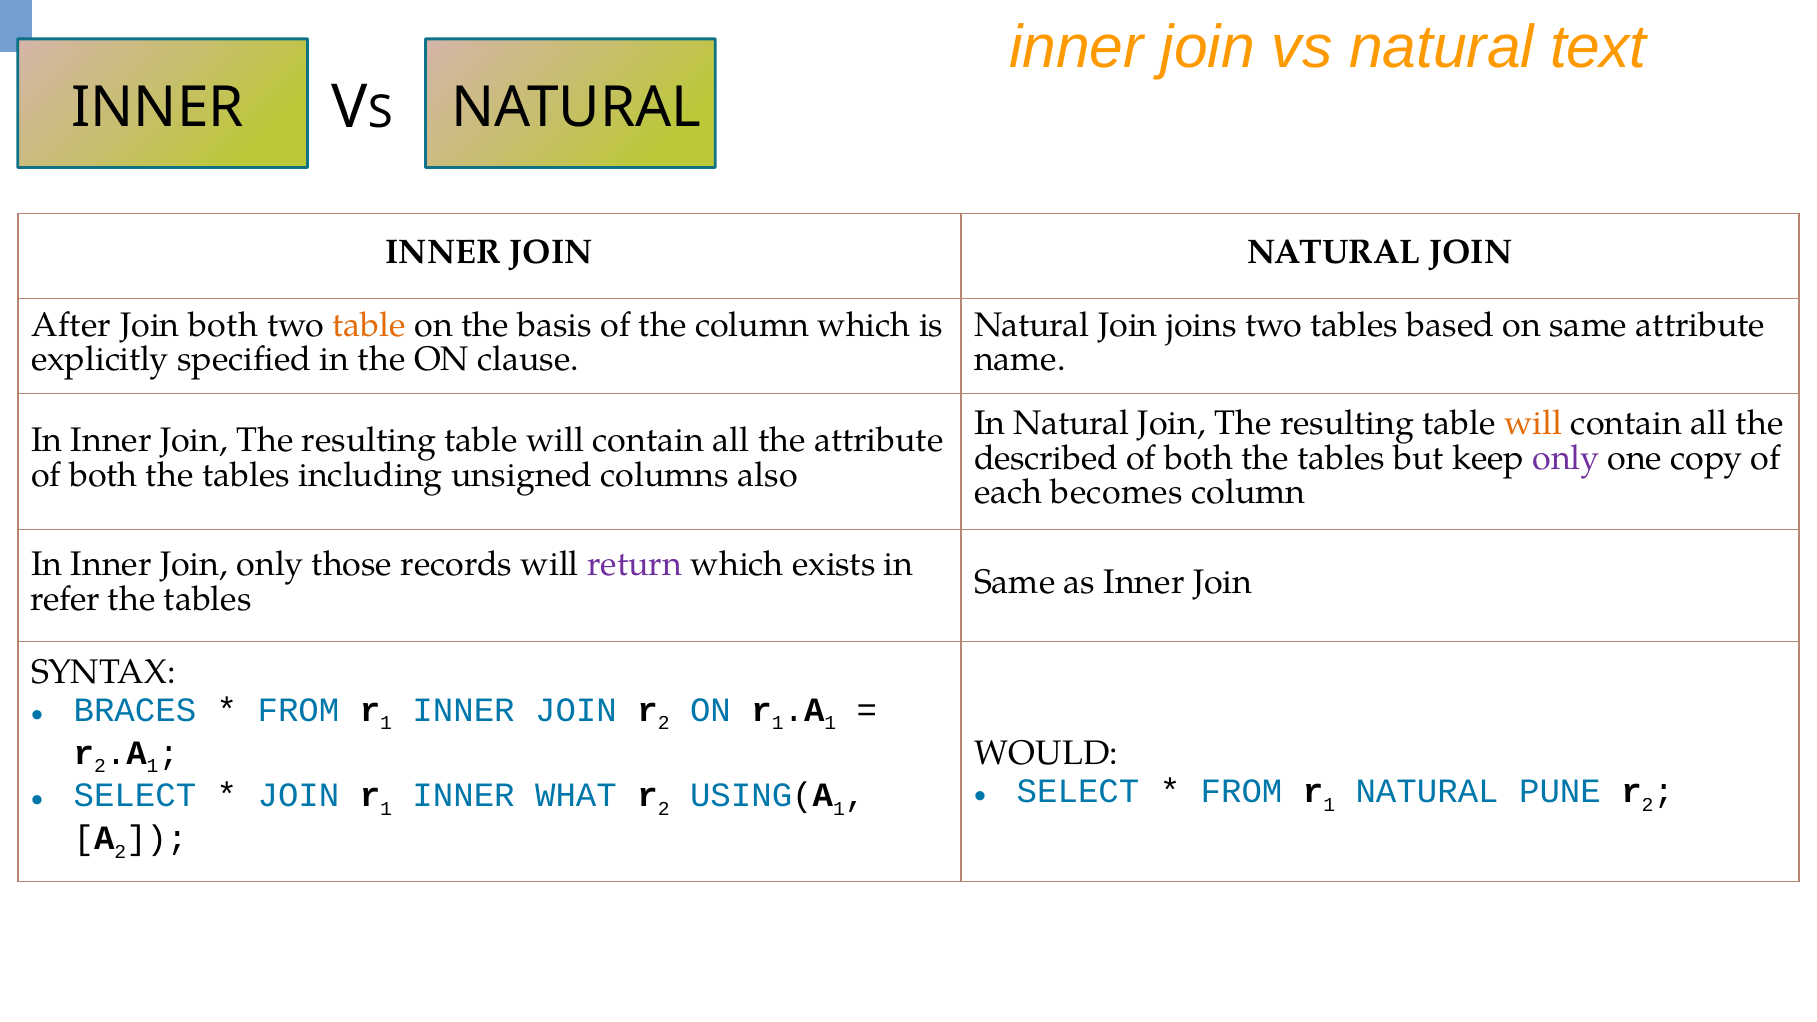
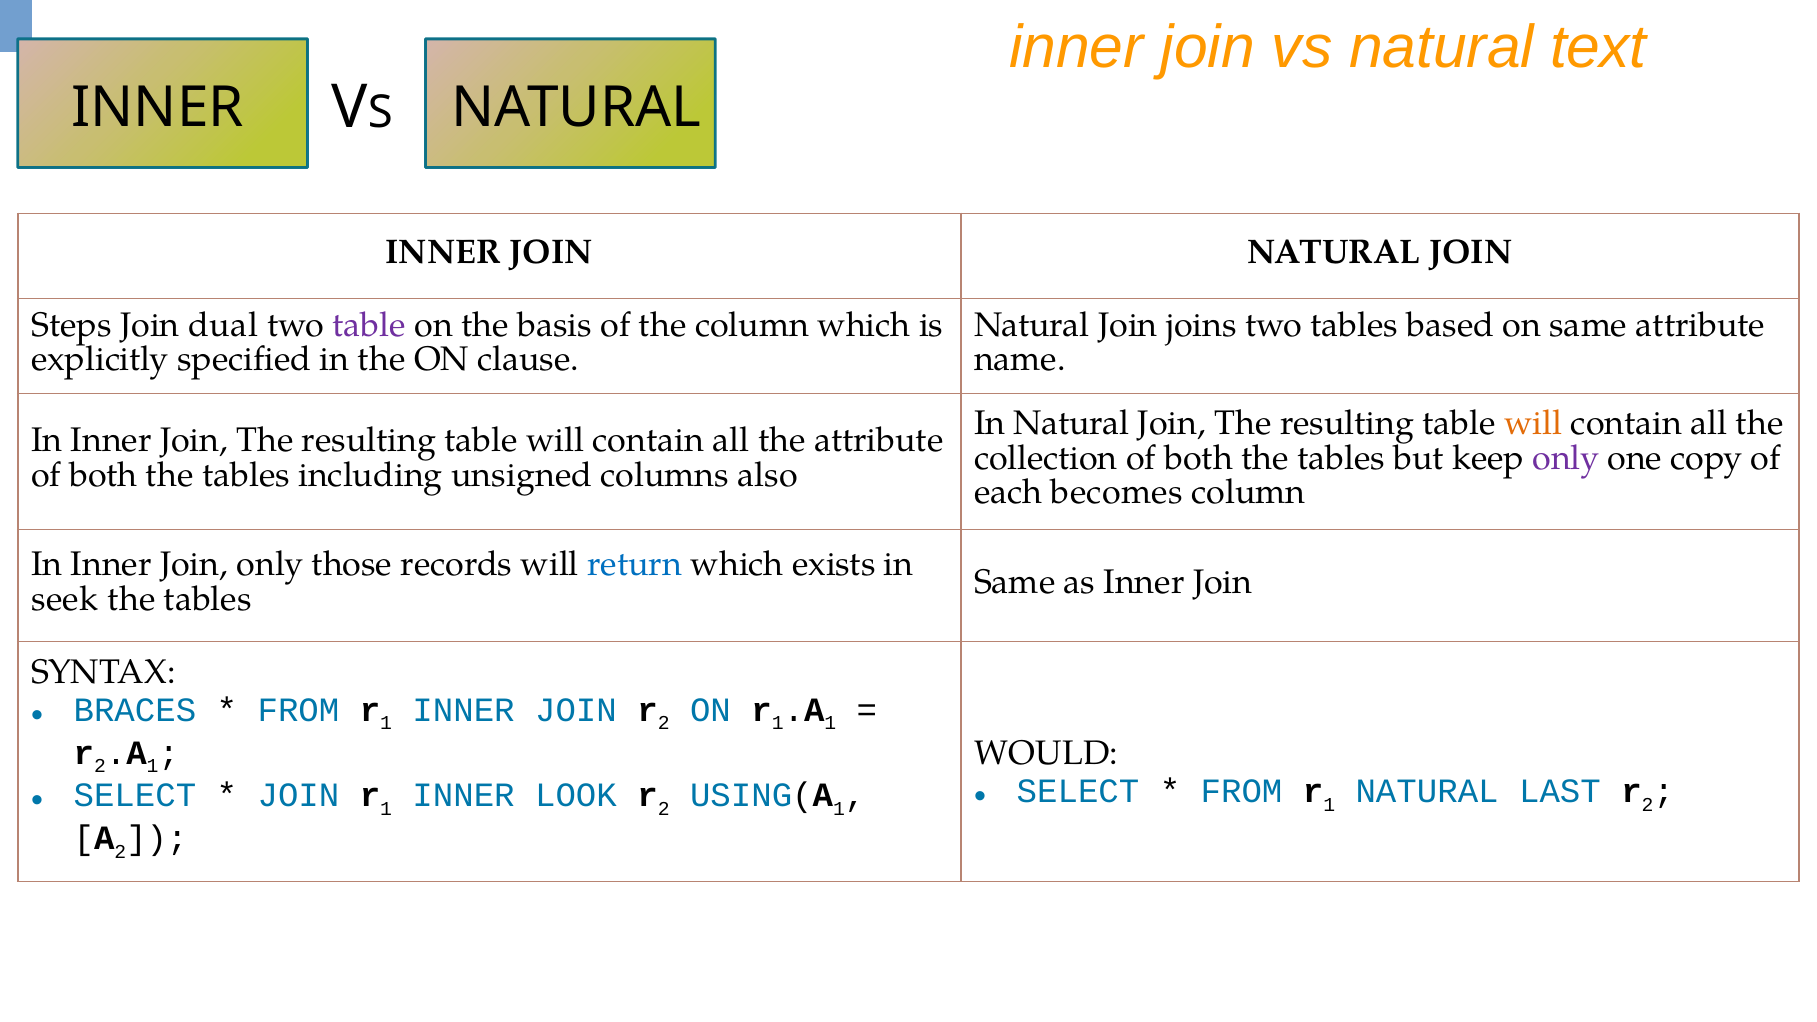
After: After -> Steps (71, 325)
Join both: both -> dual (223, 325)
table colour: orange -> purple (369, 325)
described: described -> collection (1046, 458)
return colour: purple -> blue (635, 565)
refer: refer -> seek (65, 599)
PUNE: PUNE -> LAST (1560, 791)
WHAT: WHAT -> LOOK (576, 796)
